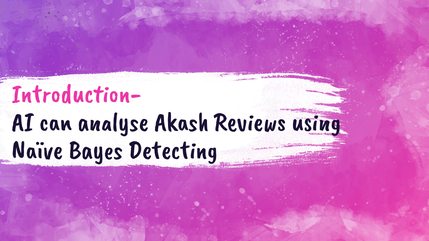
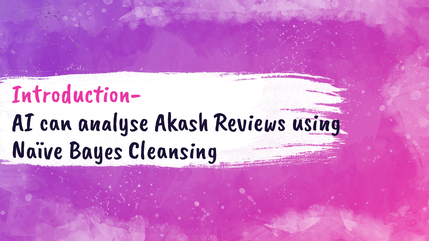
Detecting: Detecting -> Cleansing (173, 150)
